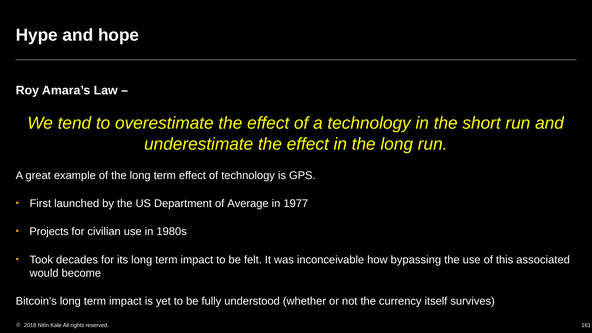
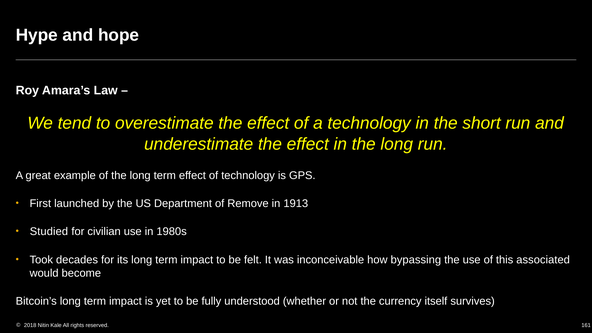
Average: Average -> Remove (248, 203)
1977: 1977 -> 1913 (296, 203)
Projects: Projects -> Studied (49, 232)
